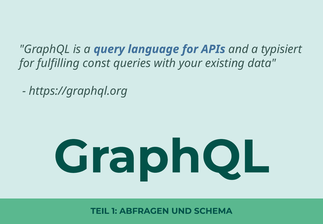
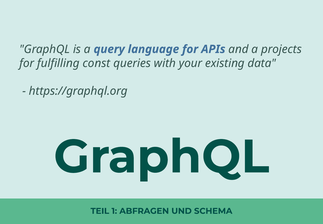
typisiert: typisiert -> projects (281, 49)
